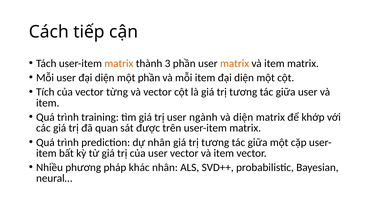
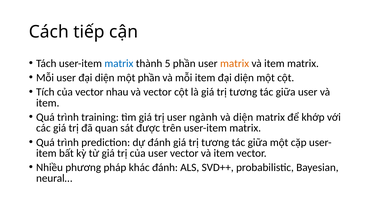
matrix colour: orange -> blue (119, 63)
3: 3 -> 5 (168, 63)
từng: từng -> nhau (117, 92)
dự nhân: nhân -> đánh (159, 142)
khác nhân: nhân -> đánh (165, 167)
